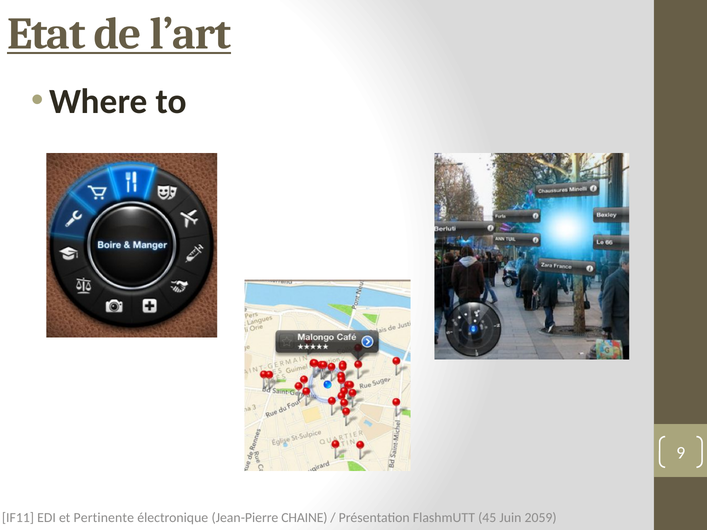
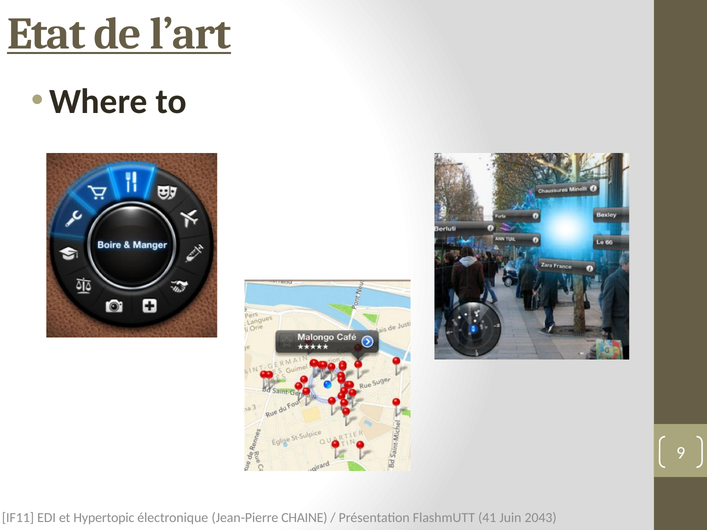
Pertinente: Pertinente -> Hypertopic (104, 518)
45: 45 -> 41 (487, 518)
2059: 2059 -> 2043 (541, 518)
